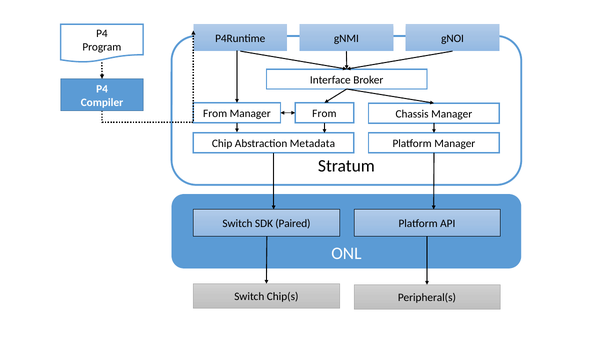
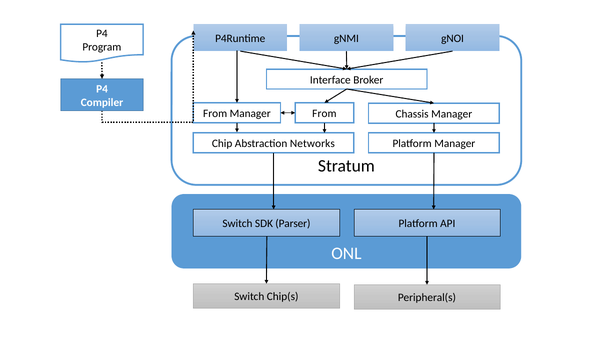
Metadata: Metadata -> Networks (312, 144)
Paired: Paired -> Parser (293, 224)
